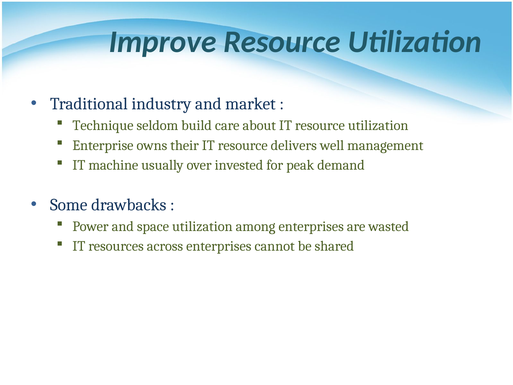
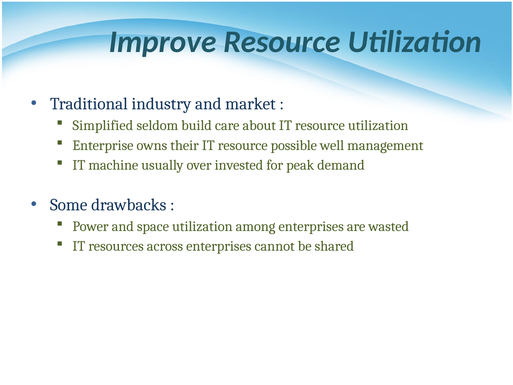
Technique: Technique -> Simplified (103, 125)
delivers: delivers -> possible (294, 145)
